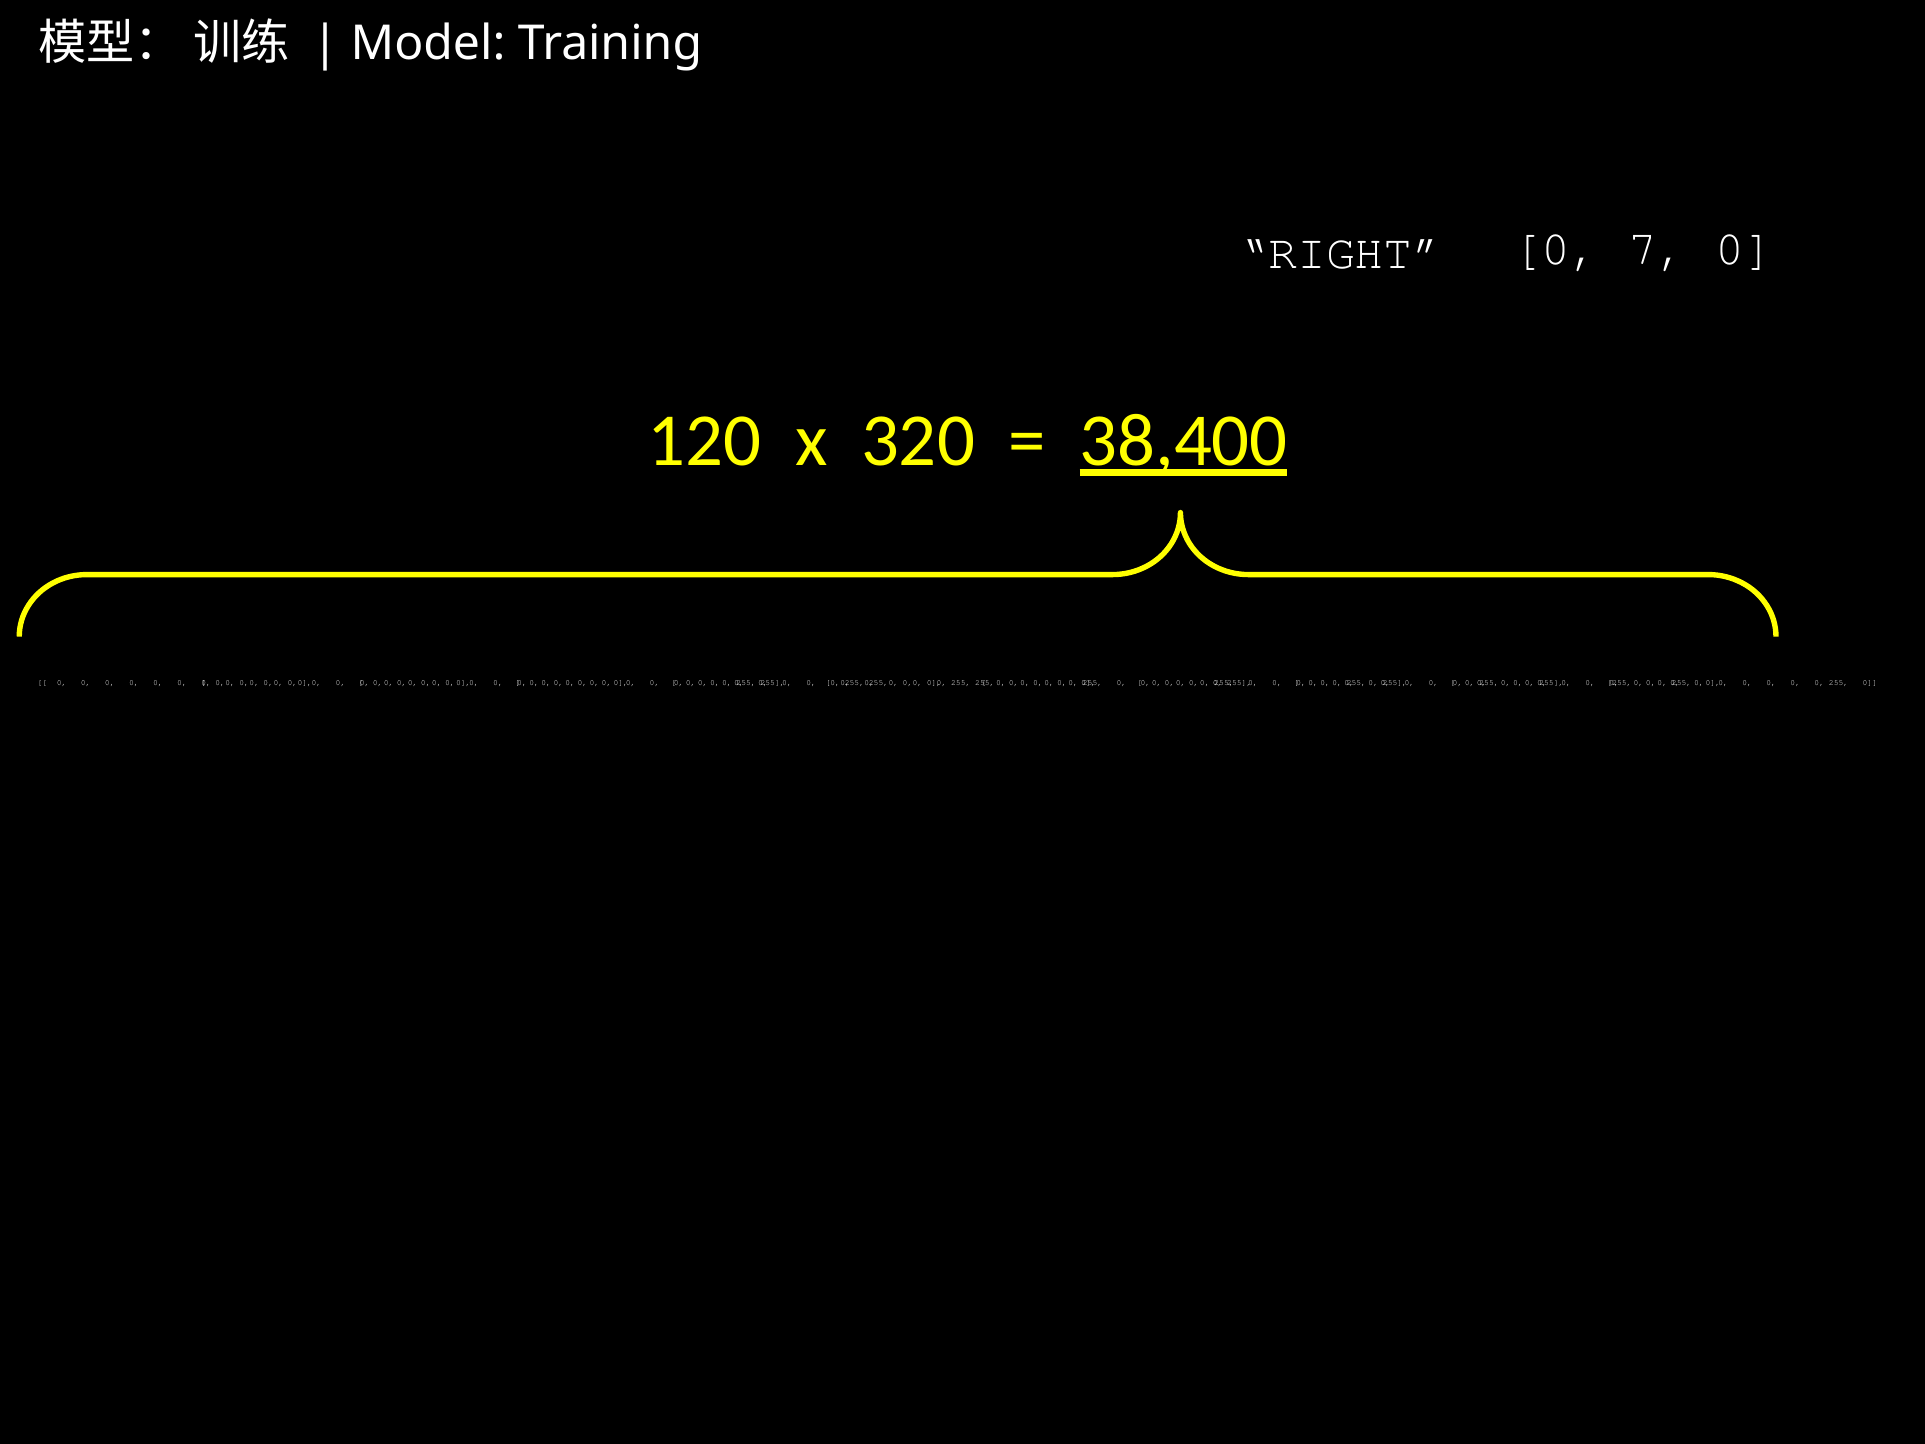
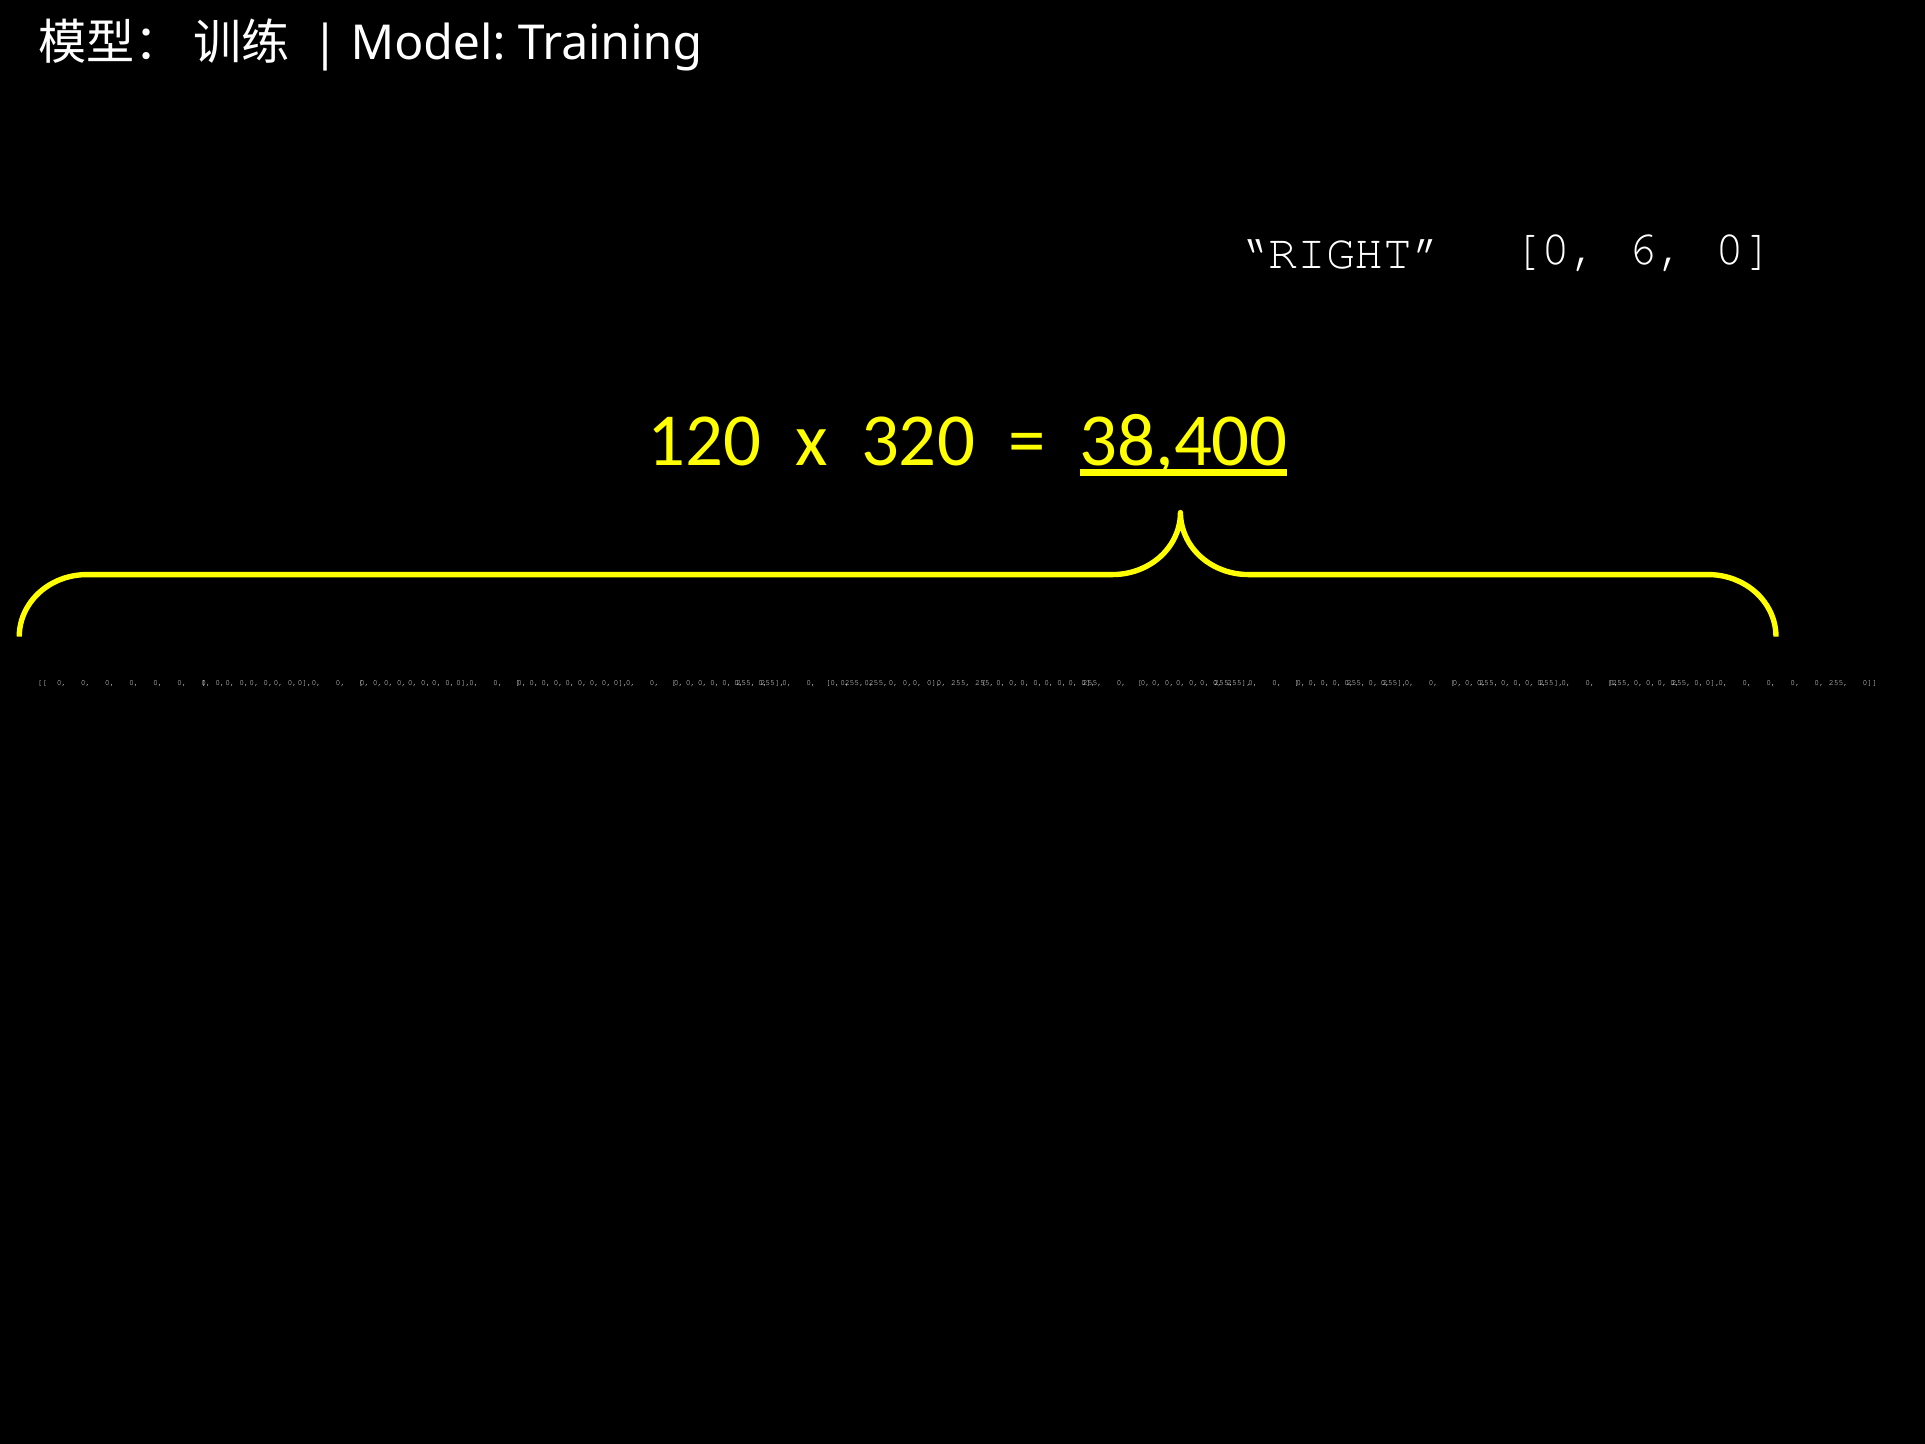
7: 7 -> 6 (1657, 248)
